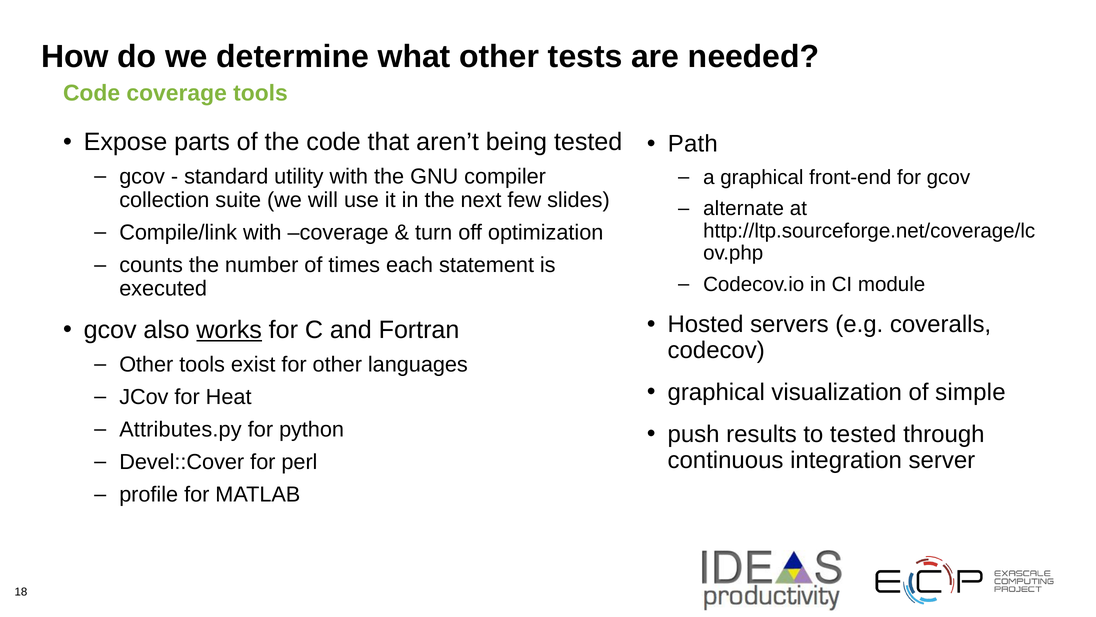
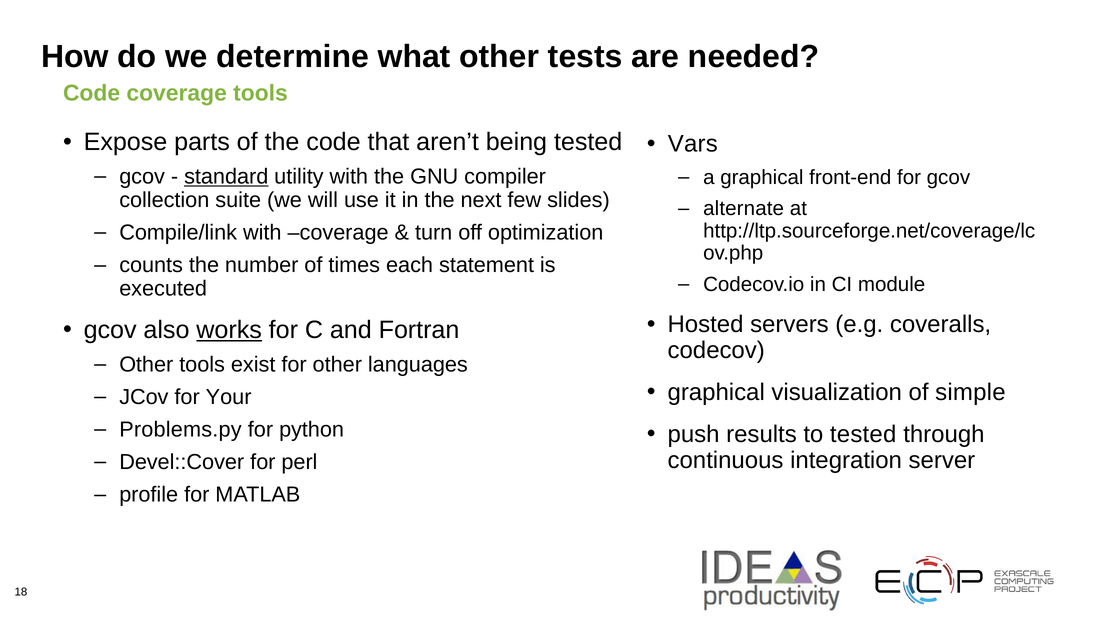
Path: Path -> Vars (693, 144)
standard underline: none -> present (226, 177)
Heat: Heat -> Your (229, 397)
Attributes.py: Attributes.py -> Problems.py (180, 429)
